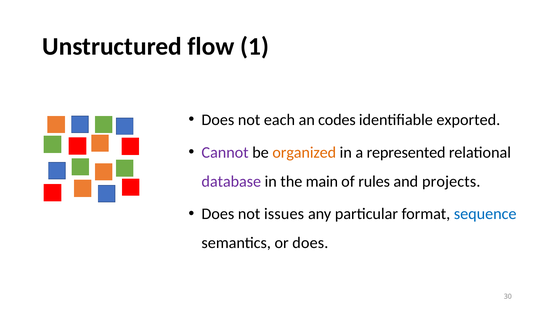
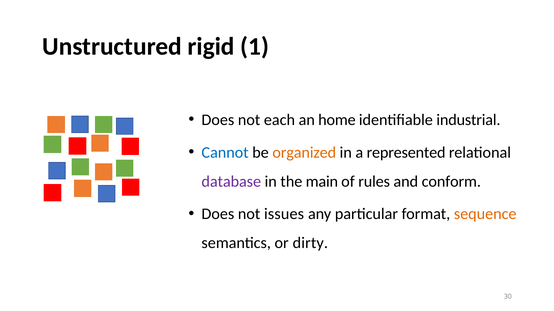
flow: flow -> rigid (211, 47)
codes: codes -> home (337, 120)
exported: exported -> industrial (468, 120)
Cannot colour: purple -> blue (225, 153)
projects: projects -> conform (451, 182)
sequence colour: blue -> orange (485, 214)
or does: does -> dirty (310, 243)
